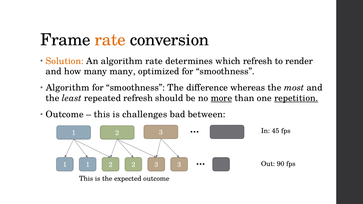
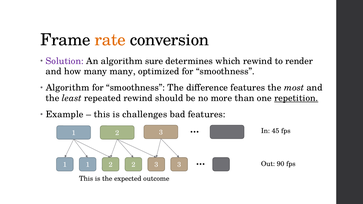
Solution colour: orange -> purple (65, 61)
algorithm rate: rate -> sure (154, 61)
which refresh: refresh -> rewind (258, 61)
difference whereas: whereas -> features (248, 88)
repeated refresh: refresh -> rewind (138, 98)
more underline: present -> none (221, 98)
Outcome: Outcome -> Example (65, 115)
bad between: between -> features (207, 115)
